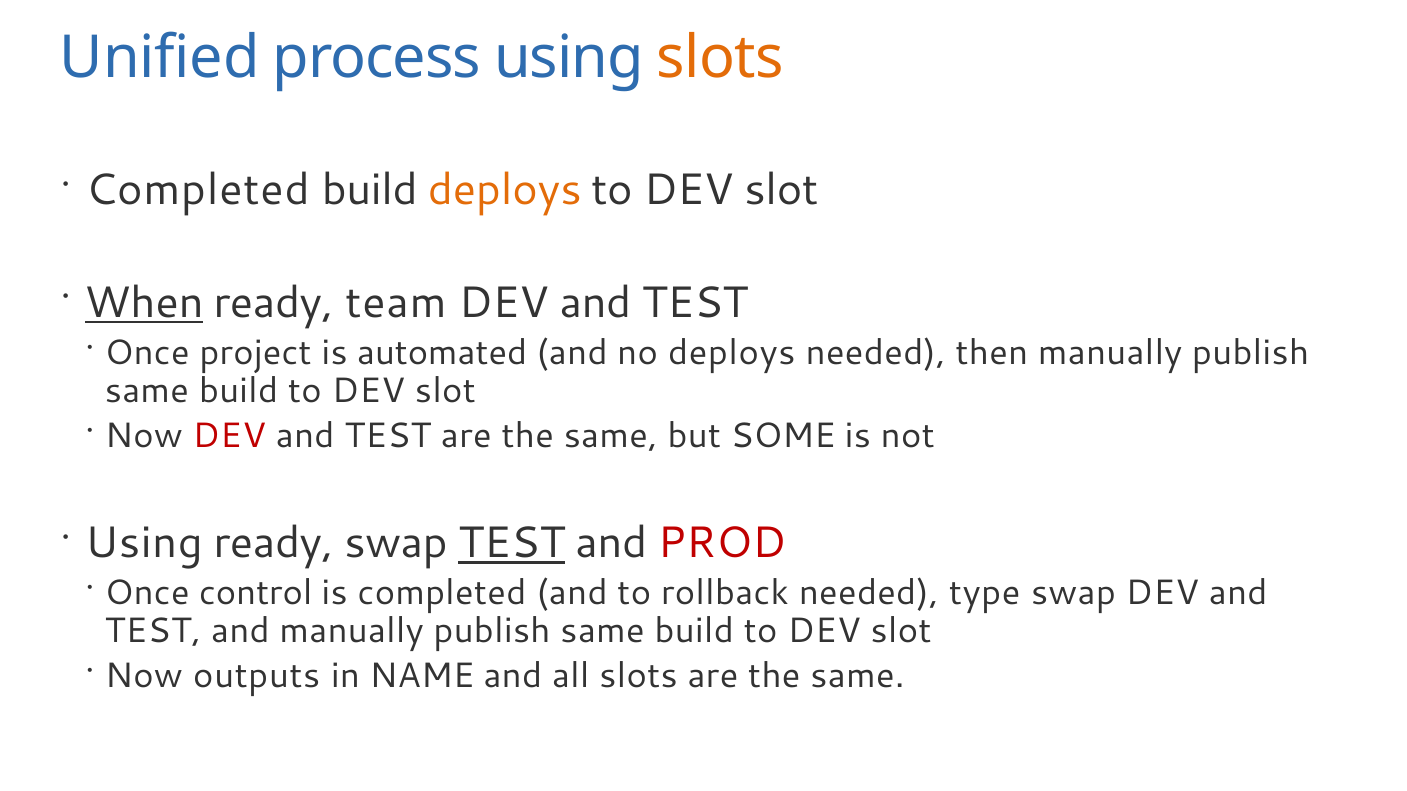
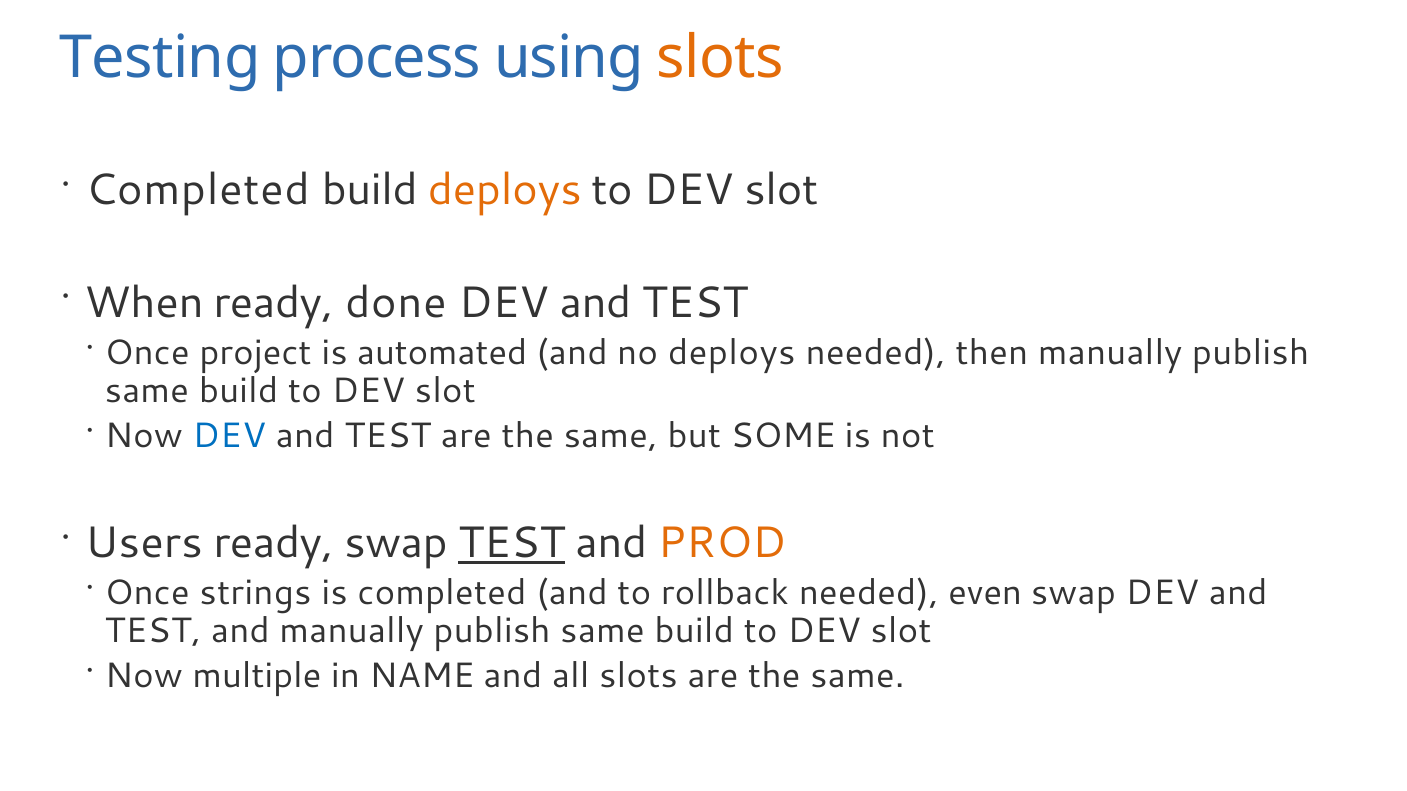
Unified: Unified -> Testing (160, 58)
When underline: present -> none (144, 303)
team: team -> done (396, 303)
DEV colour: red -> blue (229, 436)
Using: Using -> Users (144, 544)
PROD colour: red -> orange (722, 544)
control: control -> strings (255, 594)
type: type -> even (985, 594)
outputs: outputs -> multiple (257, 676)
